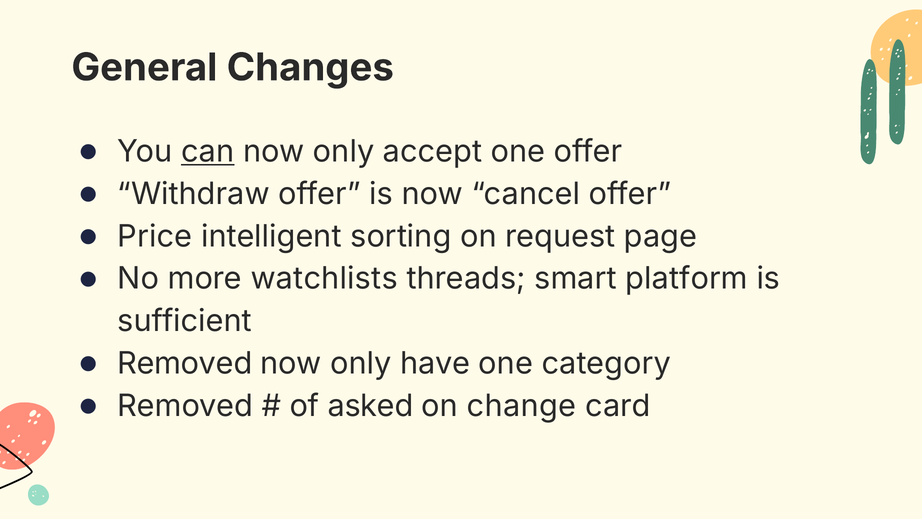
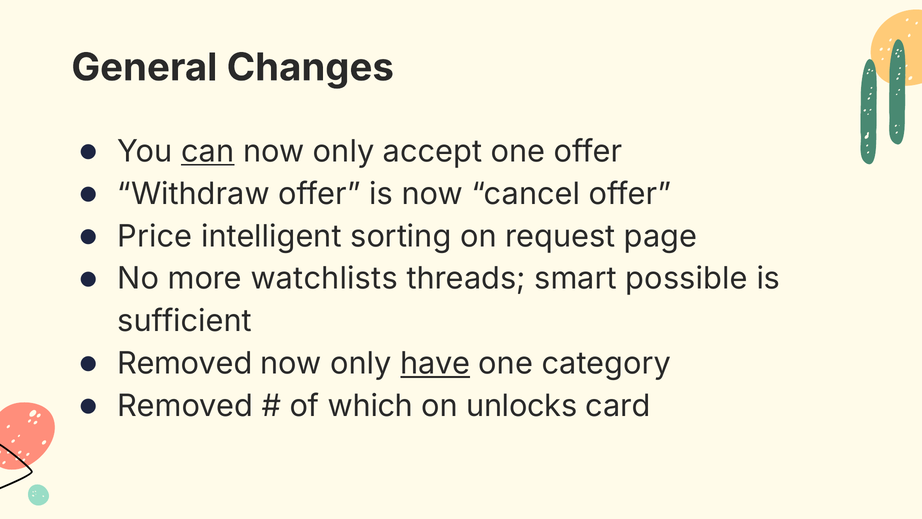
platform: platform -> possible (687, 279)
have underline: none -> present (435, 363)
asked: asked -> which (370, 406)
change: change -> unlocks (522, 406)
